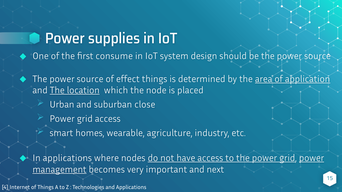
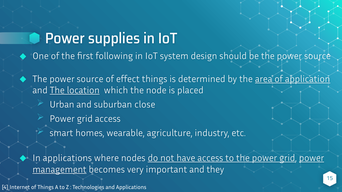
consume: consume -> following (114, 56)
next: next -> they (215, 170)
